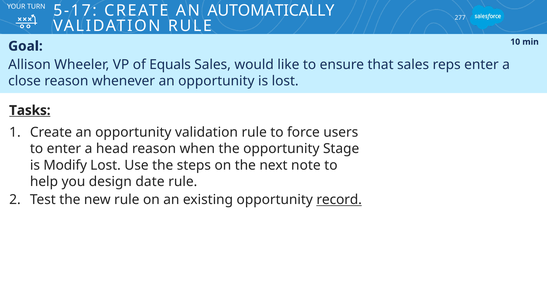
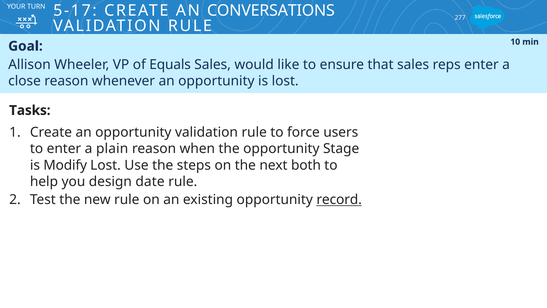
AUTOMATICALLY: AUTOMATICALLY -> CONVERSATIONS (271, 10)
Tasks underline: present -> none (30, 110)
head: head -> plain (112, 149)
note: note -> both (306, 165)
